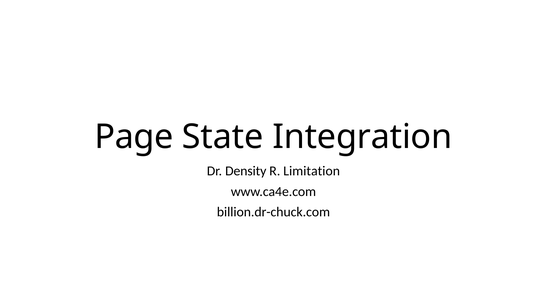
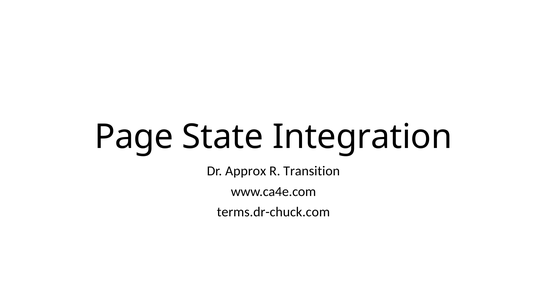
Density: Density -> Approx (246, 171)
Limitation: Limitation -> Transition (312, 171)
billion.dr-chuck.com: billion.dr-chuck.com -> terms.dr-chuck.com (273, 212)
